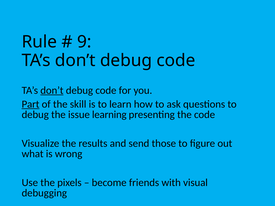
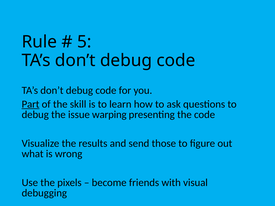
9: 9 -> 5 (84, 42)
don’t underline: present -> none (52, 90)
learning: learning -> warping (109, 115)
